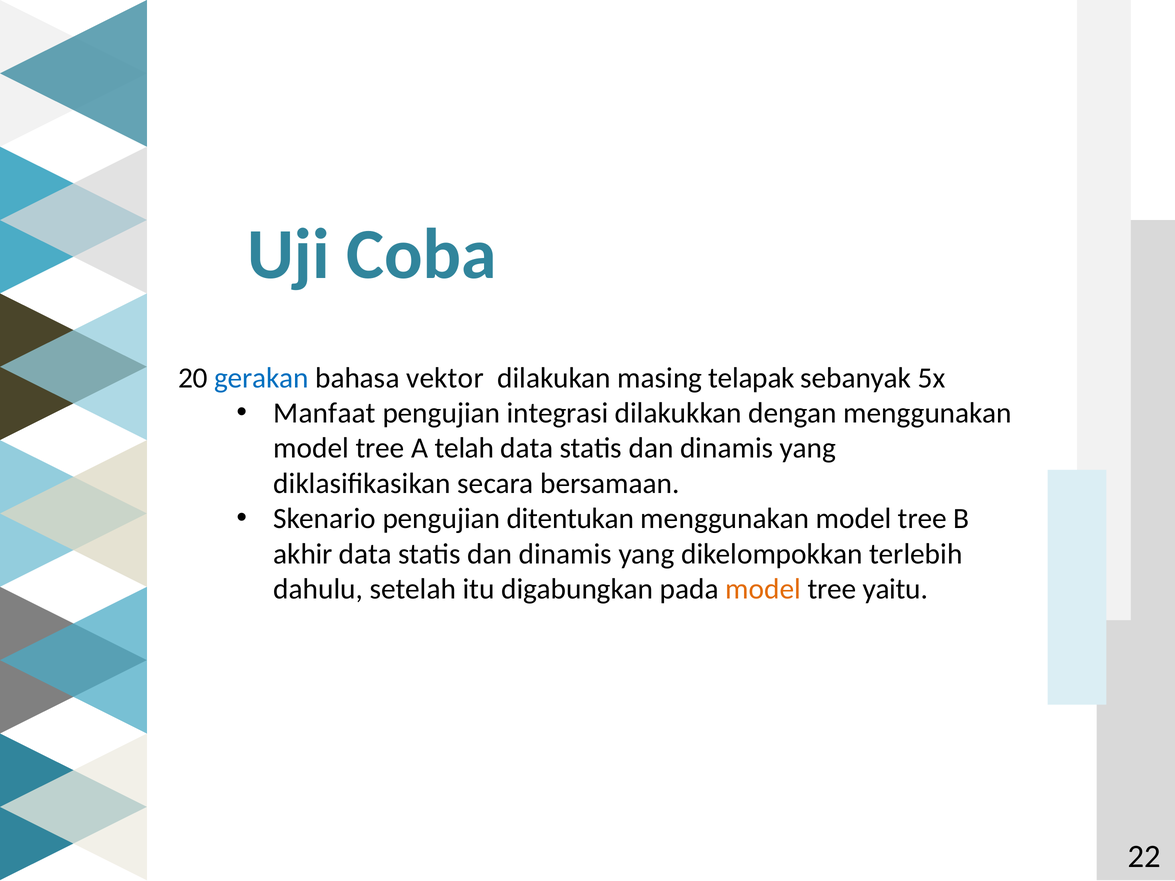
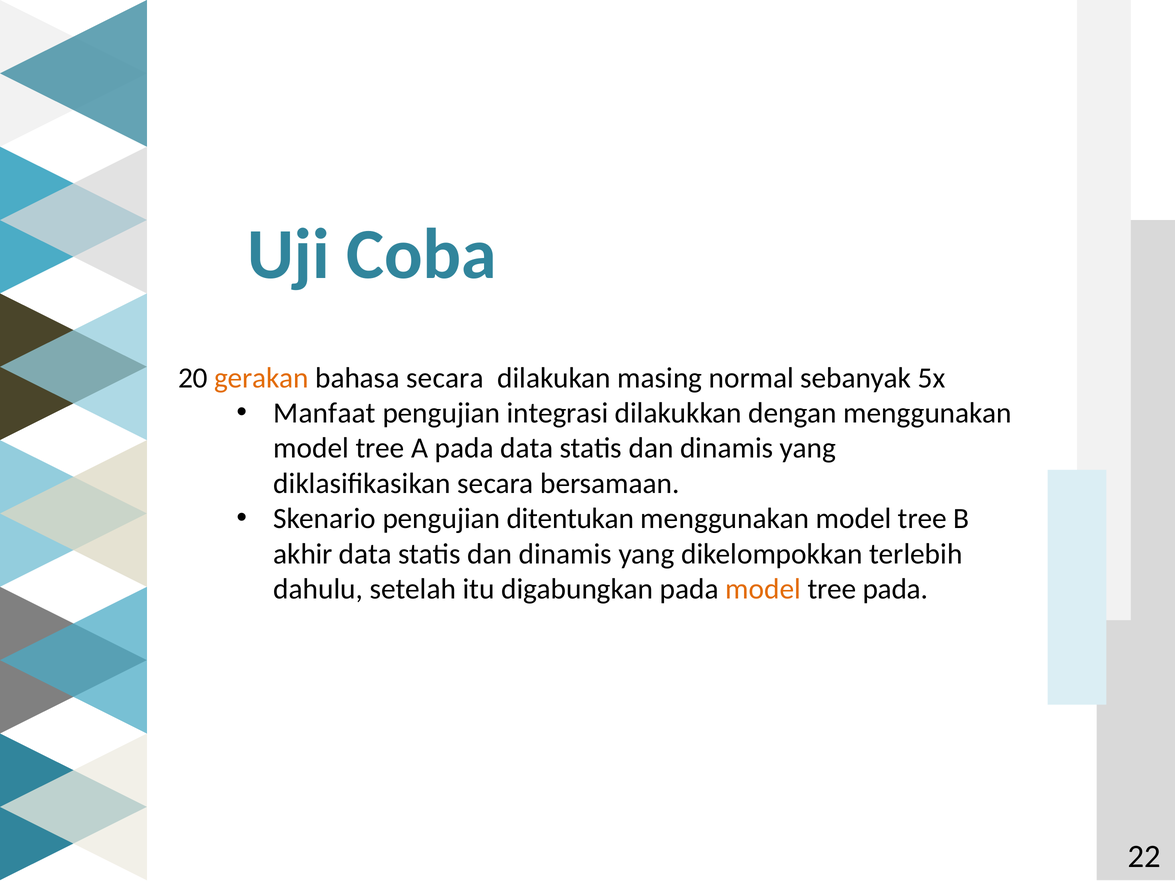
gerakan colour: blue -> orange (261, 378)
bahasa vektor: vektor -> secara (445, 378)
telapak: telapak -> normal (751, 378)
A telah: telah -> pada (464, 448)
tree yaitu: yaitu -> pada (895, 589)
